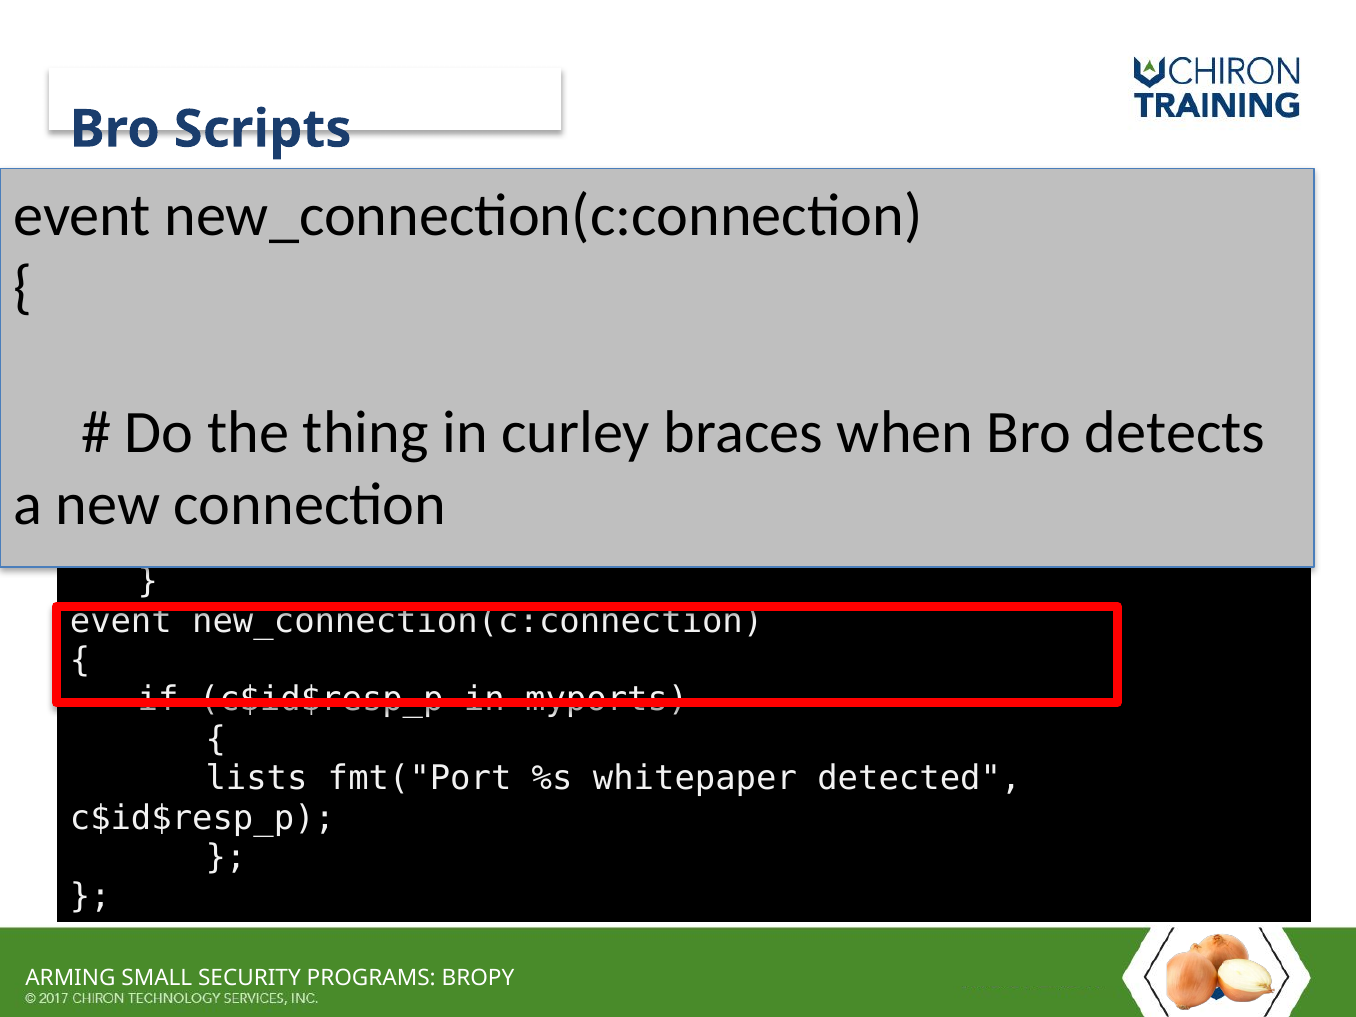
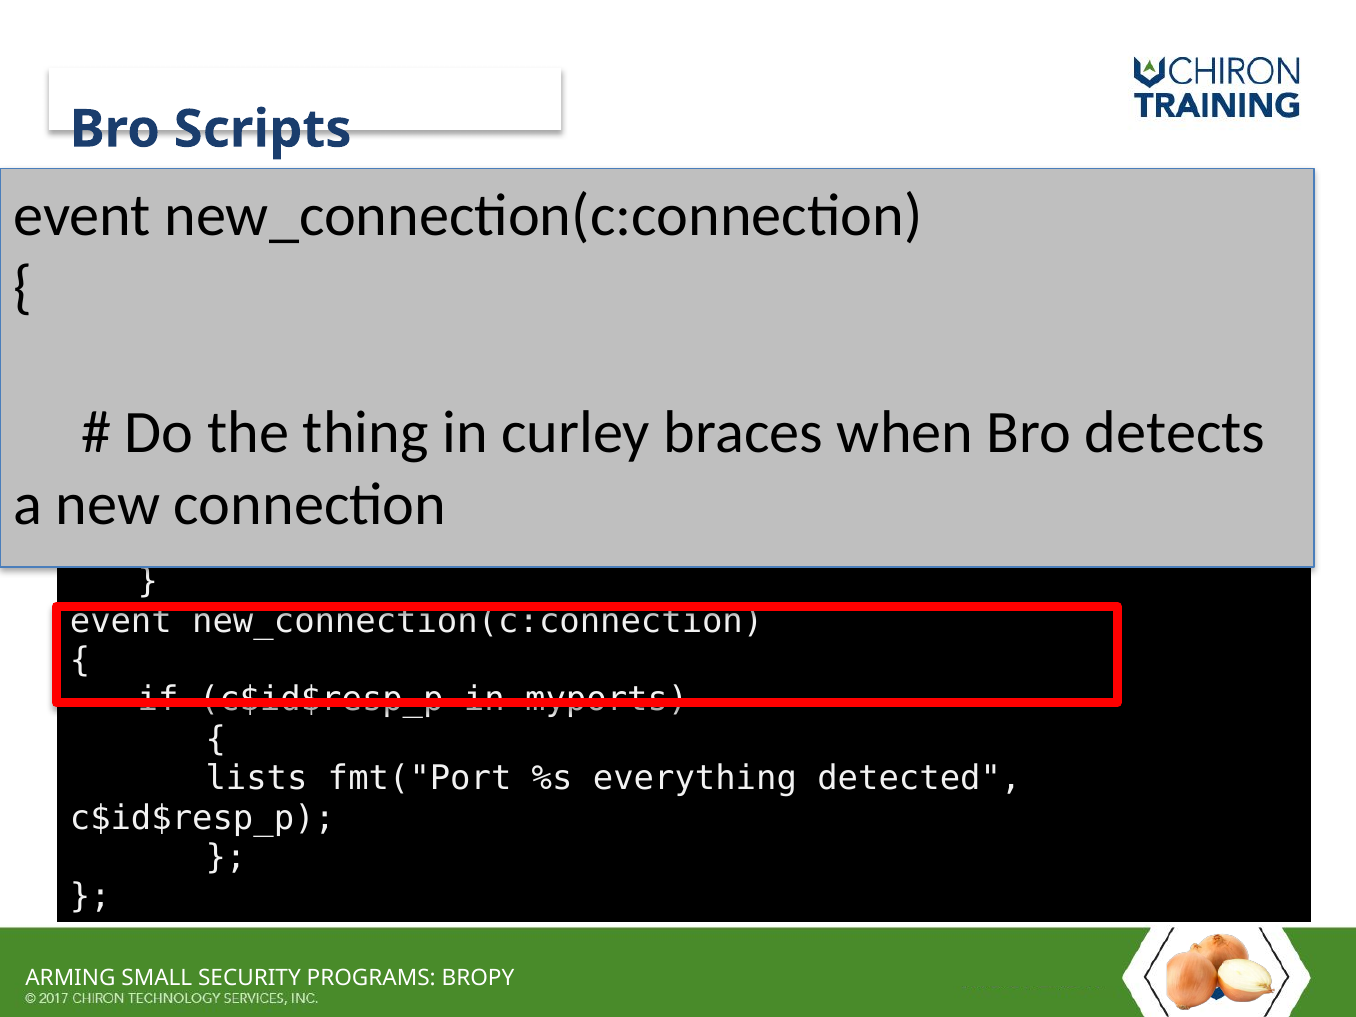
whitepaper: whitepaper -> everything (695, 778)
